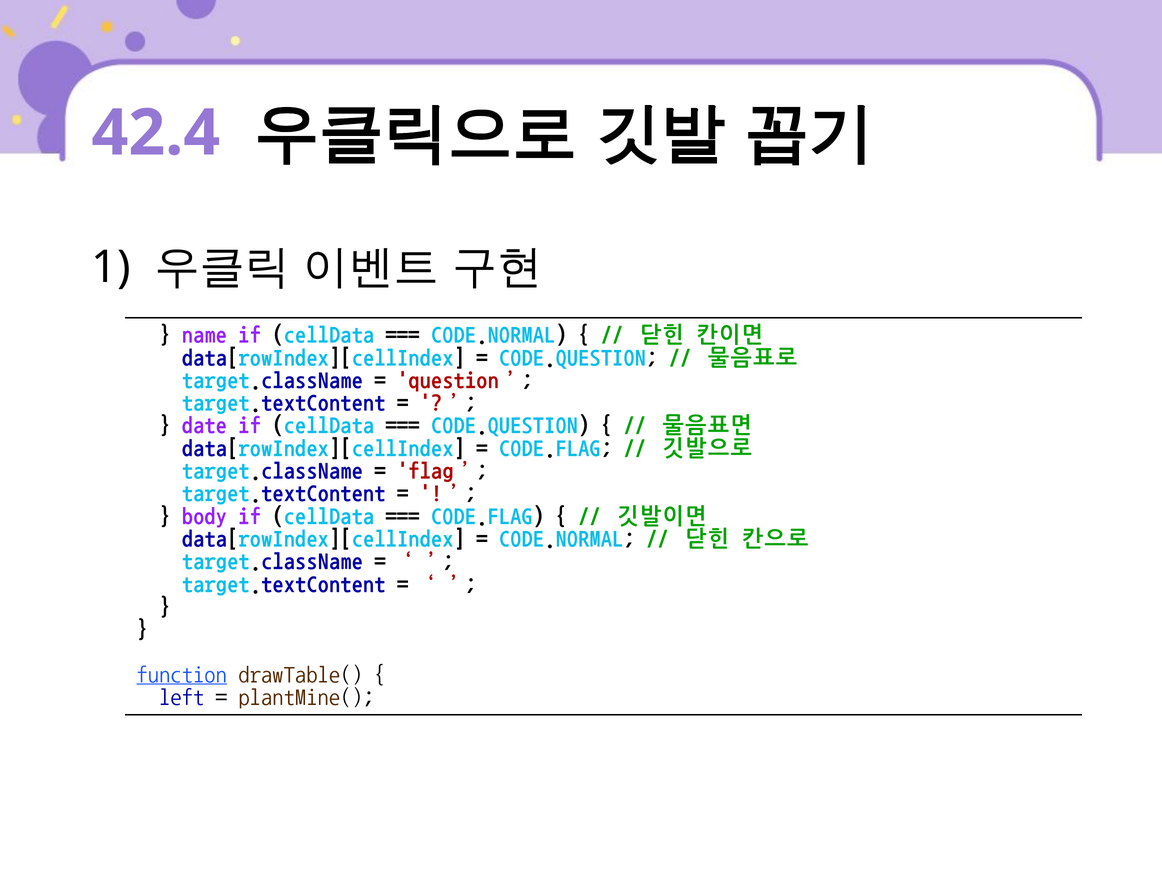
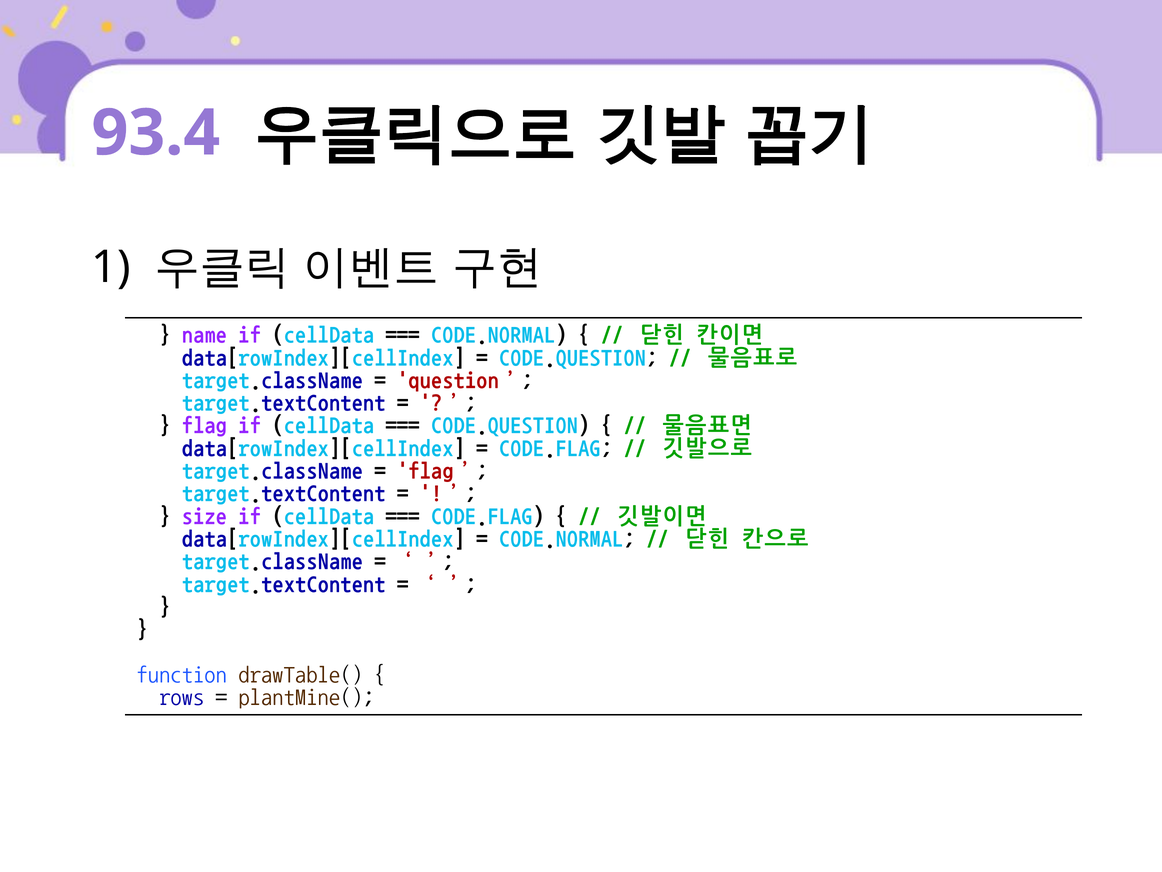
42.4: 42.4 -> 93.4 (156, 133)
date: date -> flag (204, 425)
body: body -> size (204, 515)
function underline: present -> none (182, 674)
left: left -> rows (182, 697)
